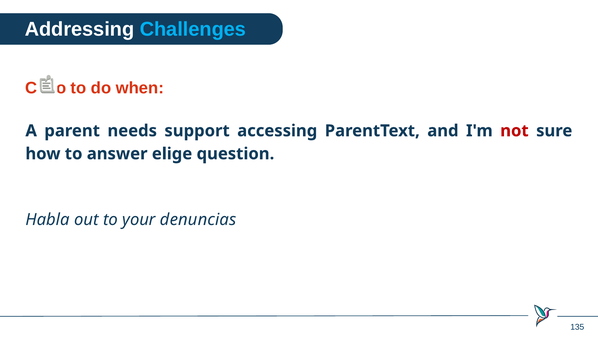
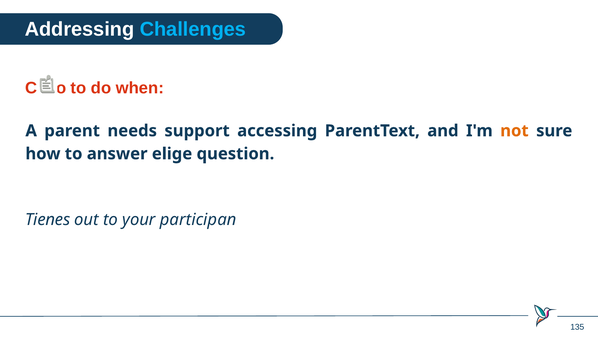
not colour: red -> orange (514, 131)
Habla: Habla -> Tienes (48, 219)
denuncias: denuncias -> participan (198, 219)
